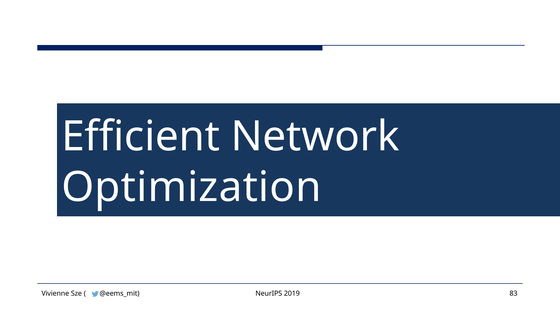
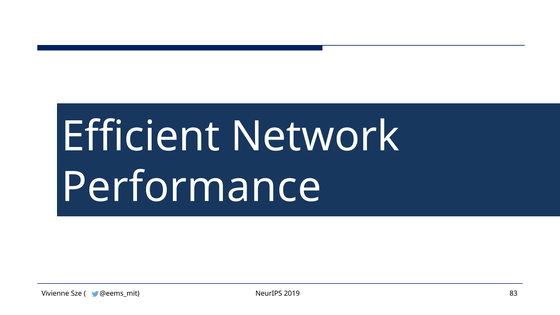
Optimization: Optimization -> Performance (191, 187)
